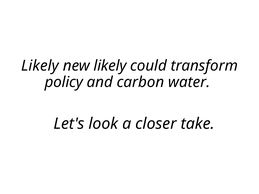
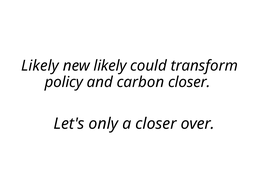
carbon water: water -> closer (189, 82)
look: look -> only (103, 124)
take: take -> over (198, 124)
